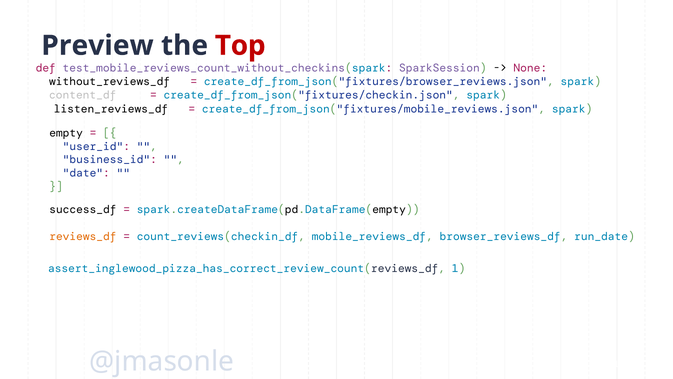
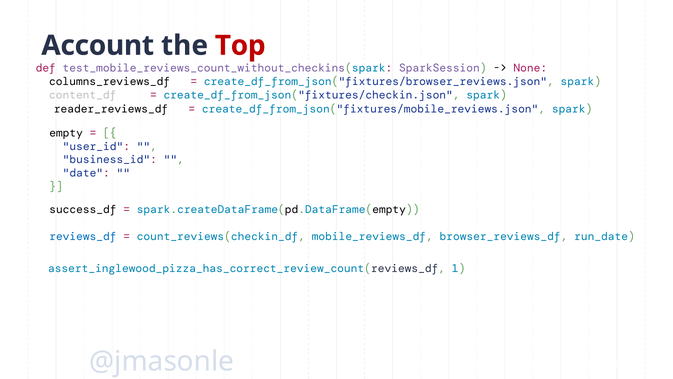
Preview: Preview -> Account (98, 45)
without_reviews_df: without_reviews_df -> columns_reviews_df (110, 81)
listen_reviews_df: listen_reviews_df -> reader_reviews_df (111, 109)
reviews_df colour: orange -> blue (83, 236)
